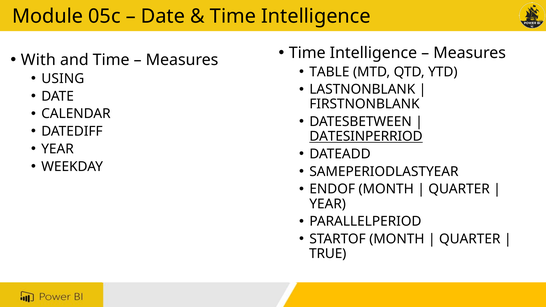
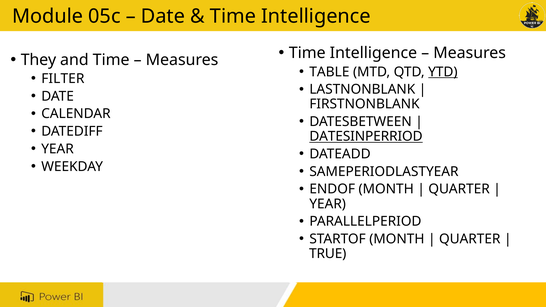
With: With -> They (38, 60)
YTD underline: none -> present (443, 72)
USING: USING -> FILTER (63, 79)
